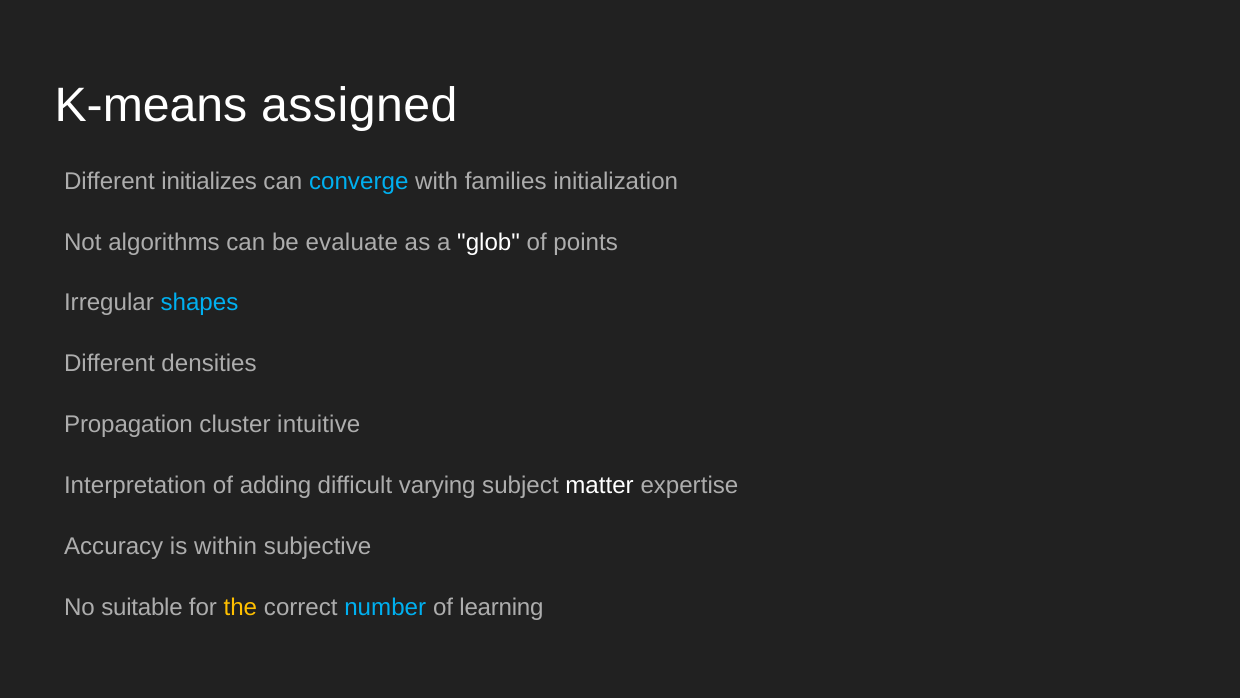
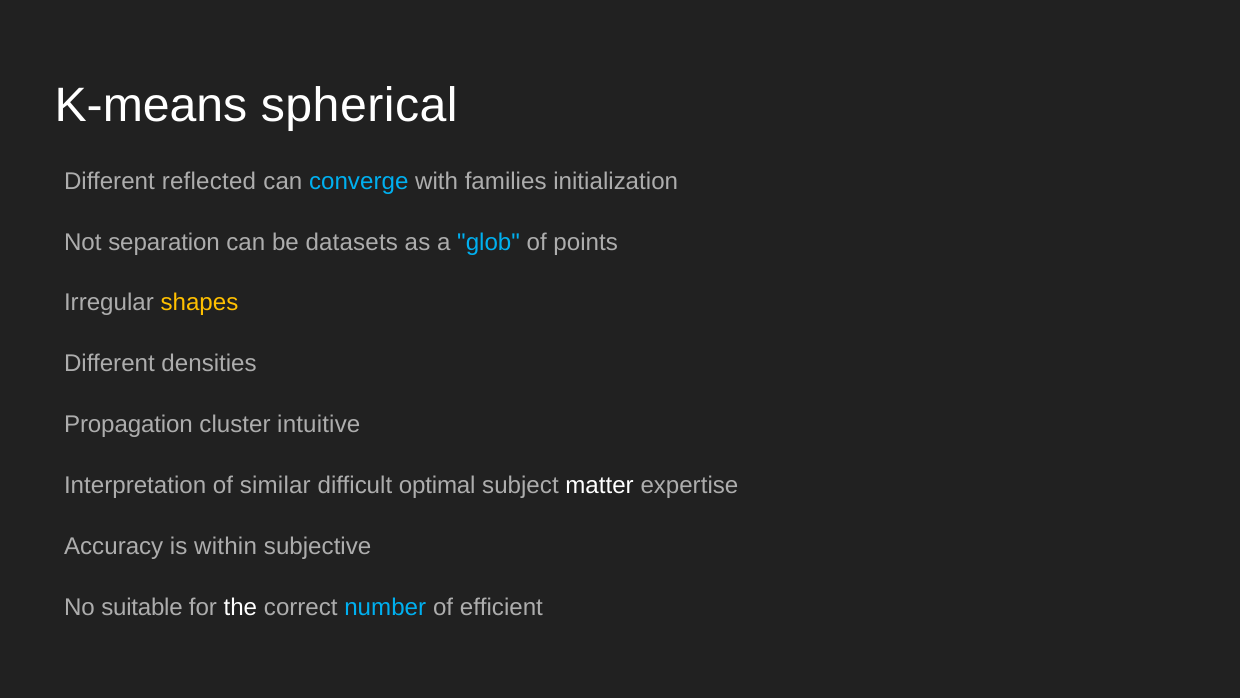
assigned: assigned -> spherical (359, 105)
initializes: initializes -> reflected (209, 181)
algorithms: algorithms -> separation (164, 242)
evaluate: evaluate -> datasets (352, 242)
glob colour: white -> light blue (489, 242)
shapes colour: light blue -> yellow (199, 303)
adding: adding -> similar (275, 485)
varying: varying -> optimal (437, 485)
the colour: yellow -> white (240, 607)
learning: learning -> efficient (501, 607)
